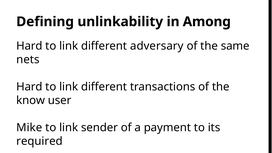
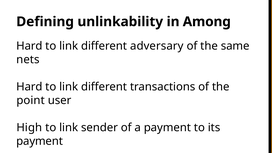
know: know -> point (31, 100)
Mike: Mike -> High (29, 128)
required: required -> payment (40, 141)
